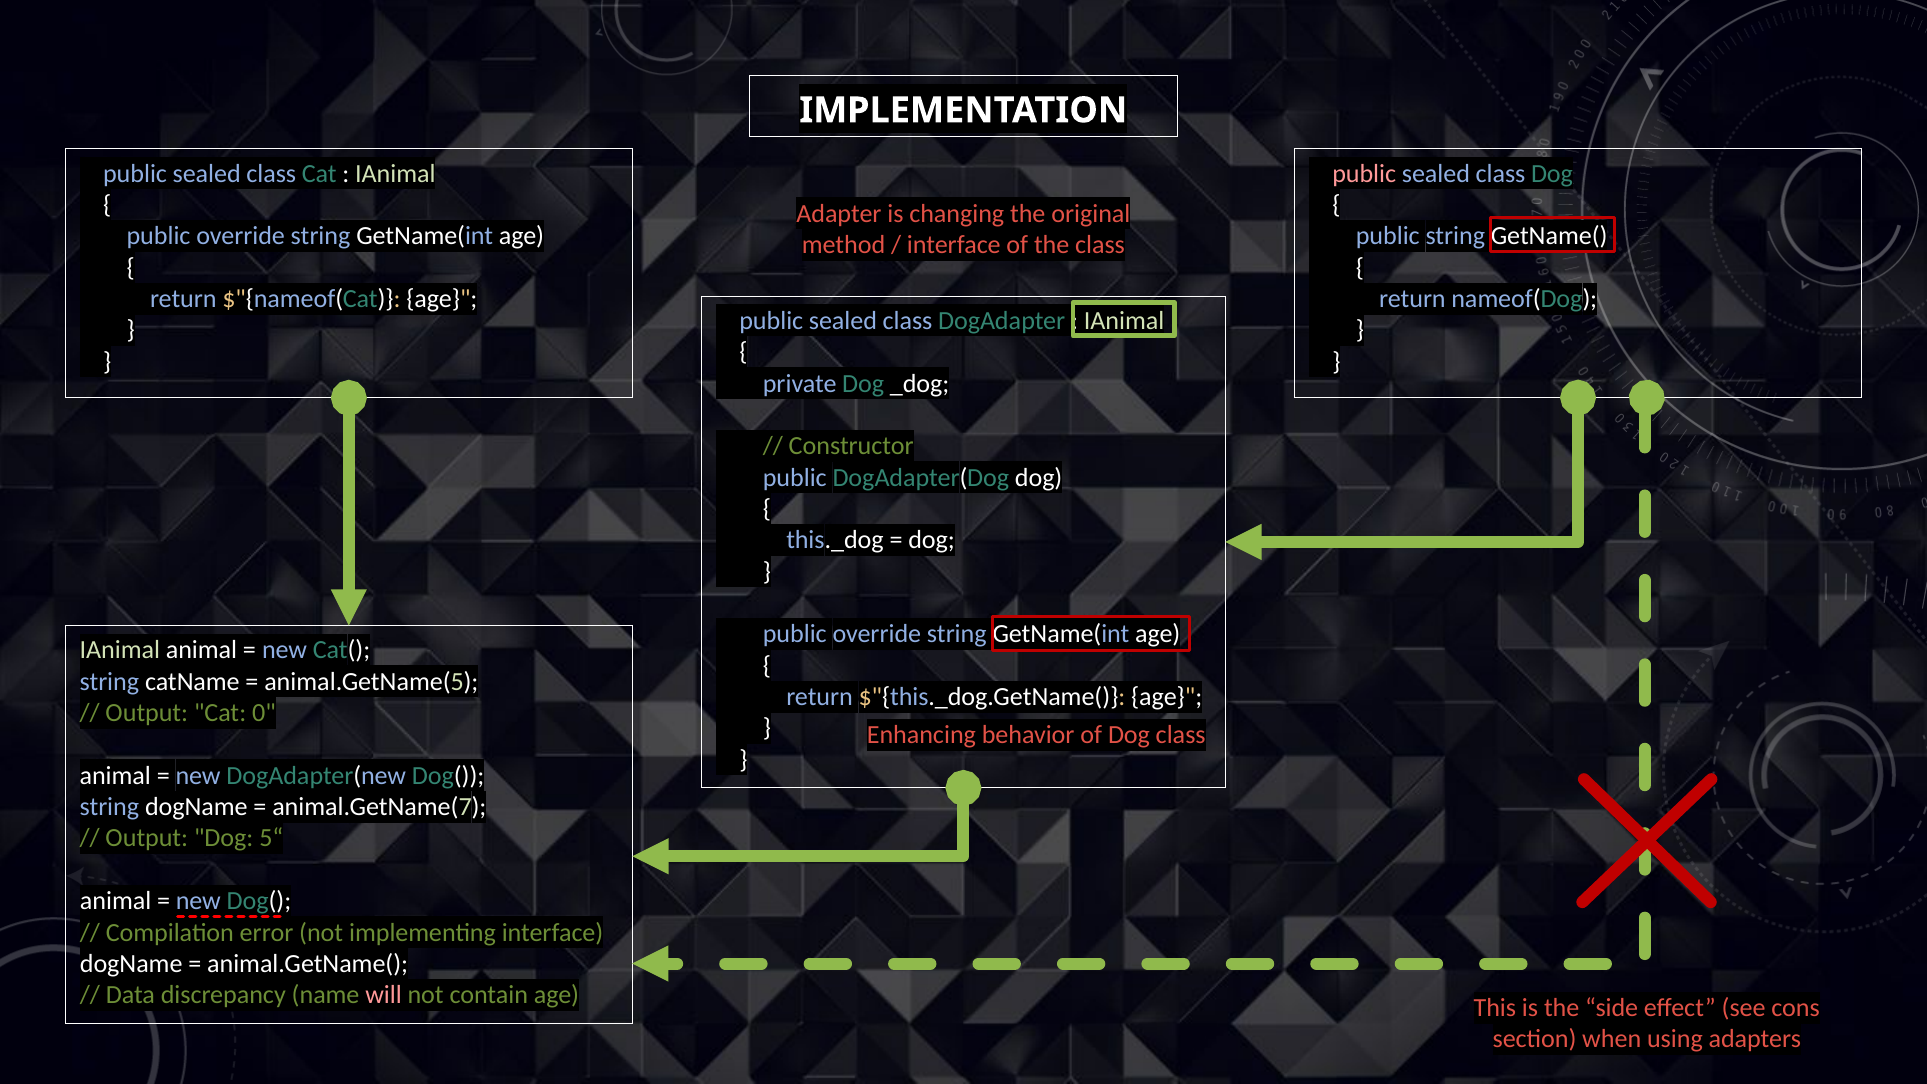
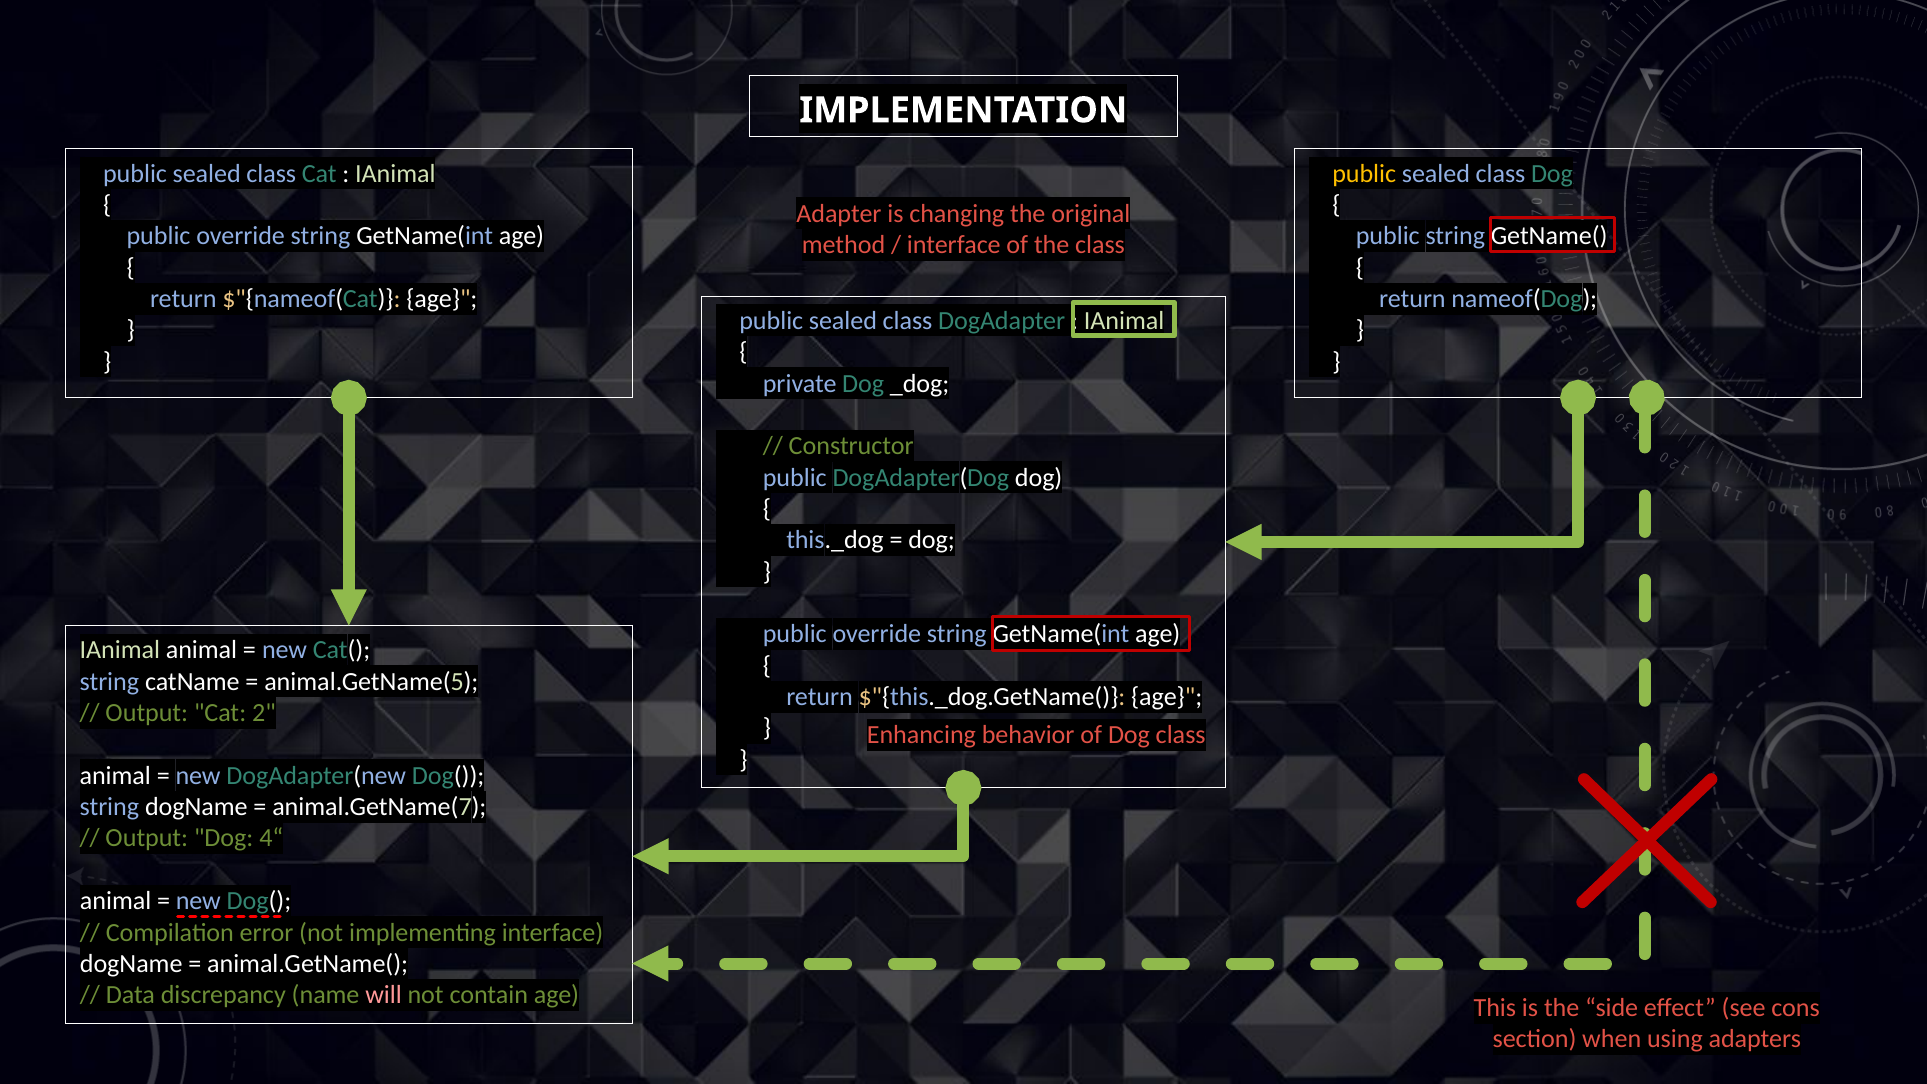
public colour: pink -> yellow (1364, 174)
0: 0 -> 2 (264, 713)
5“: 5“ -> 4“ (271, 838)
